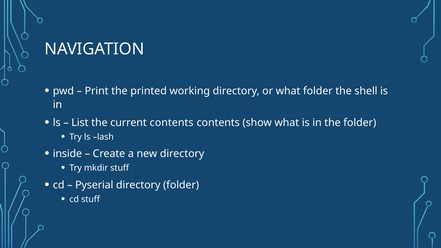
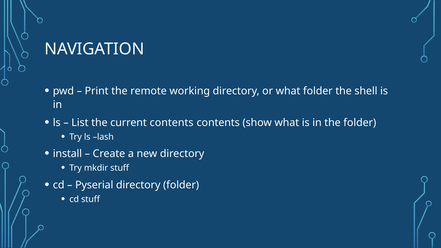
printed: printed -> remote (149, 91)
inside: inside -> install (67, 154)
